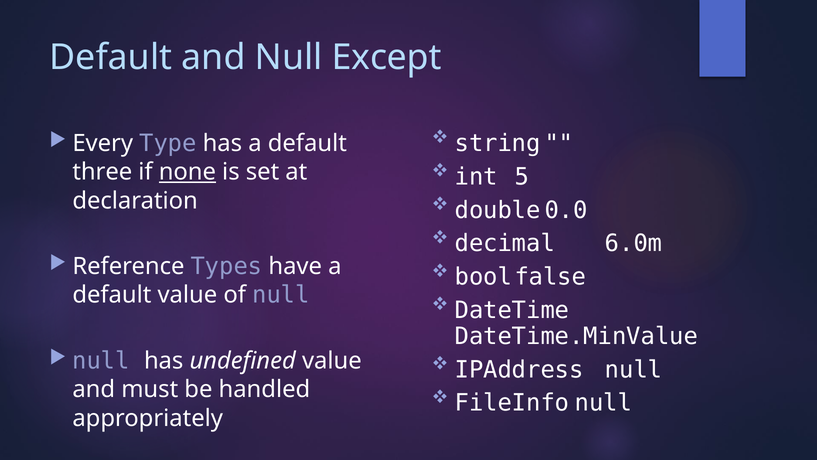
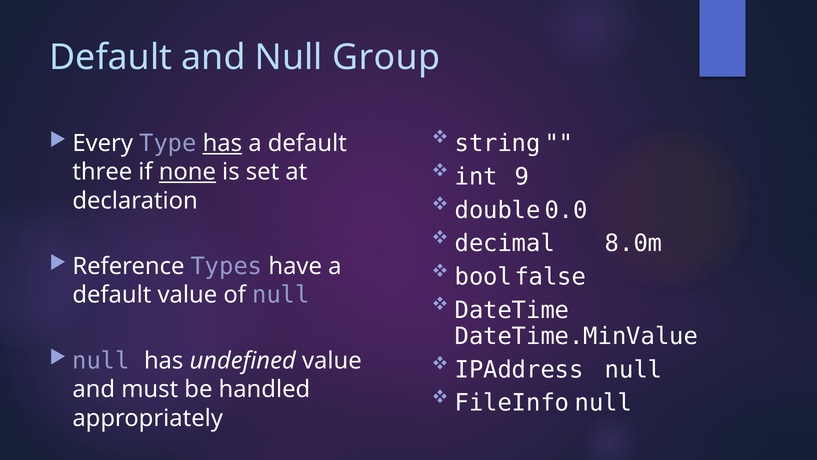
Except: Except -> Group (386, 57)
has underline: none -> present (222, 143)
5: 5 -> 9 (522, 177)
6.0m: 6.0m -> 8.0m (634, 243)
